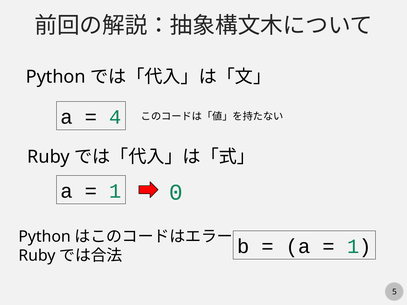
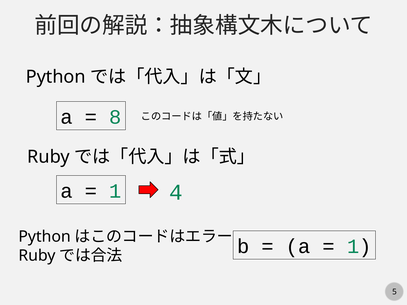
4: 4 -> 8 (115, 117)
0: 0 -> 4 (176, 193)
